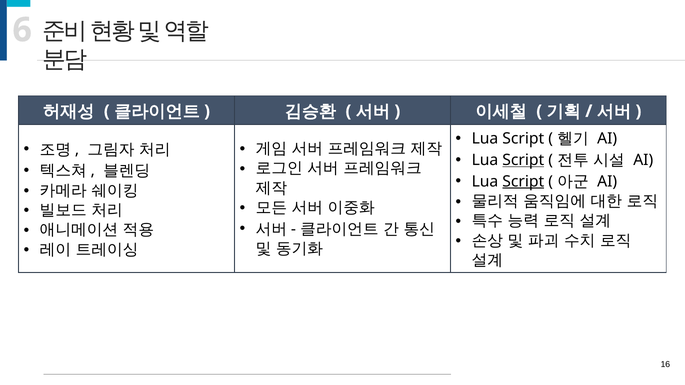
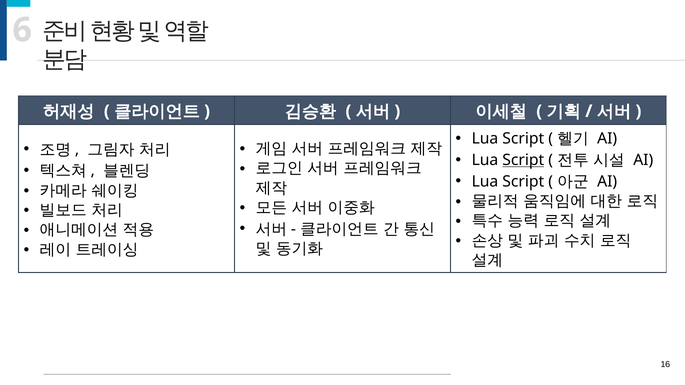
Script underline: present -> none (523, 182)
